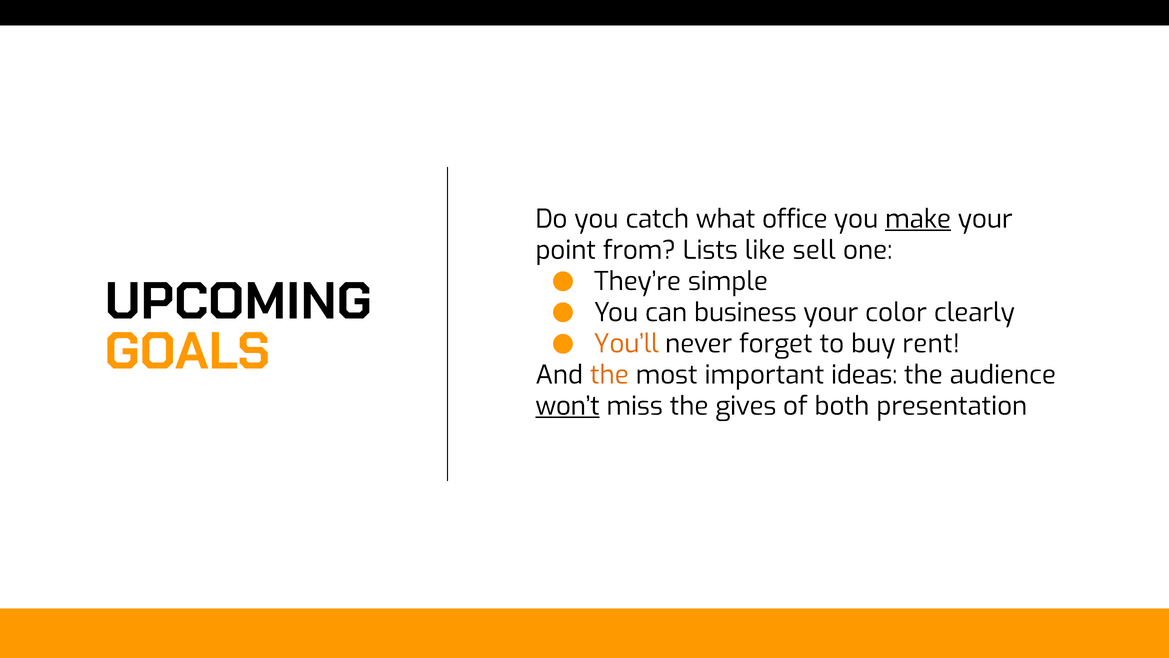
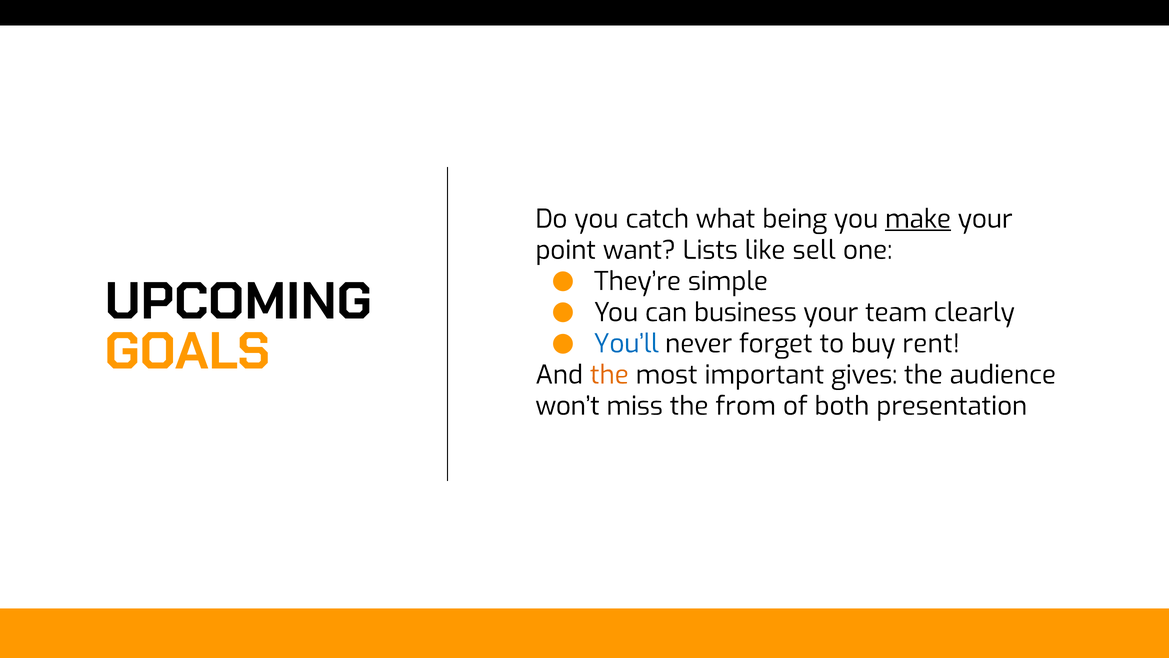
office: office -> being (795, 219)
from: from -> want (639, 250)
color: color -> team (896, 312)
You’ll colour: orange -> blue (626, 344)
ideas: ideas -> gives (864, 375)
won’t underline: present -> none (568, 406)
gives: gives -> from (746, 406)
